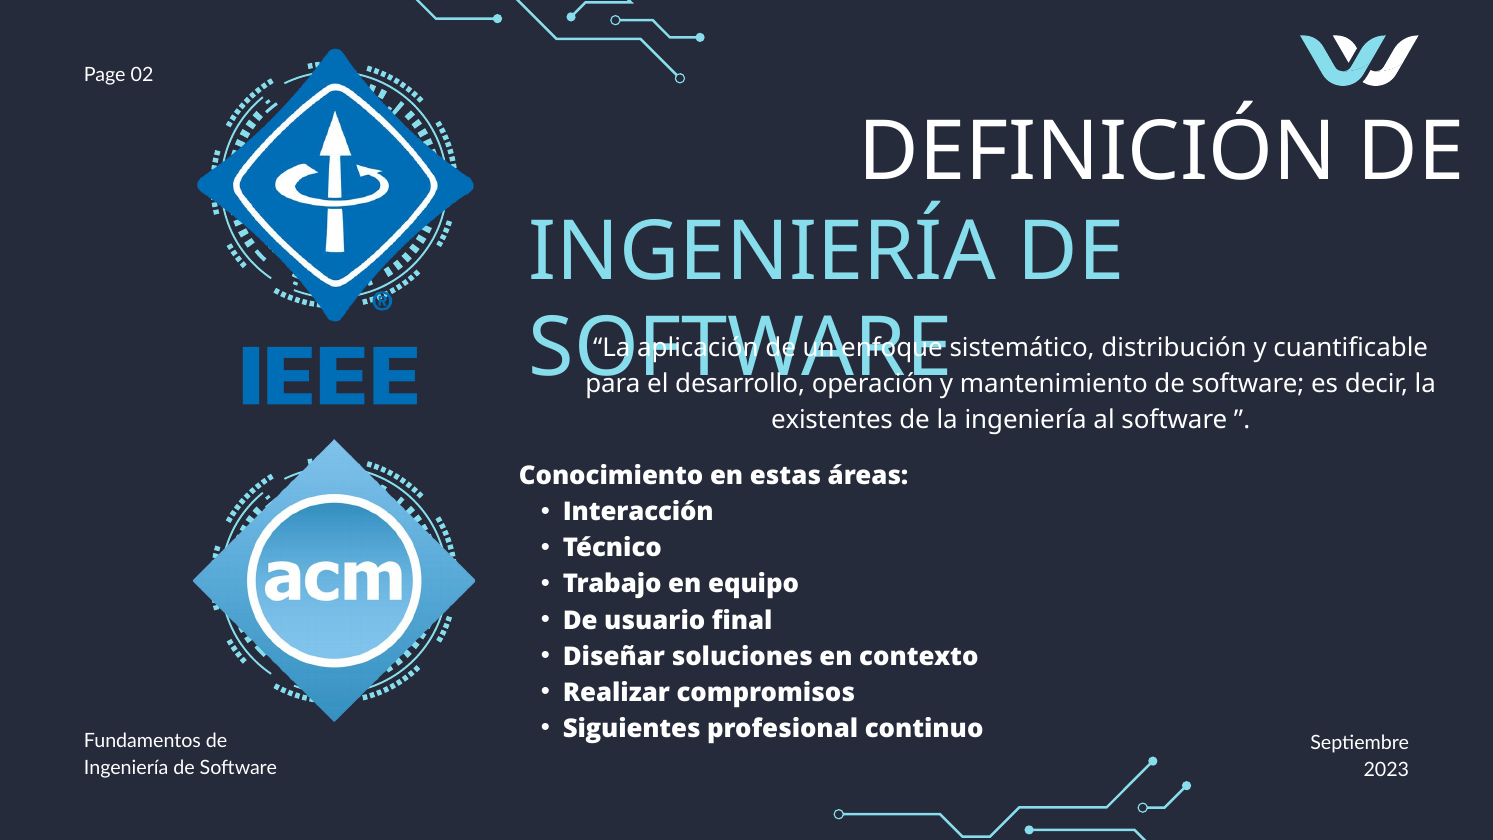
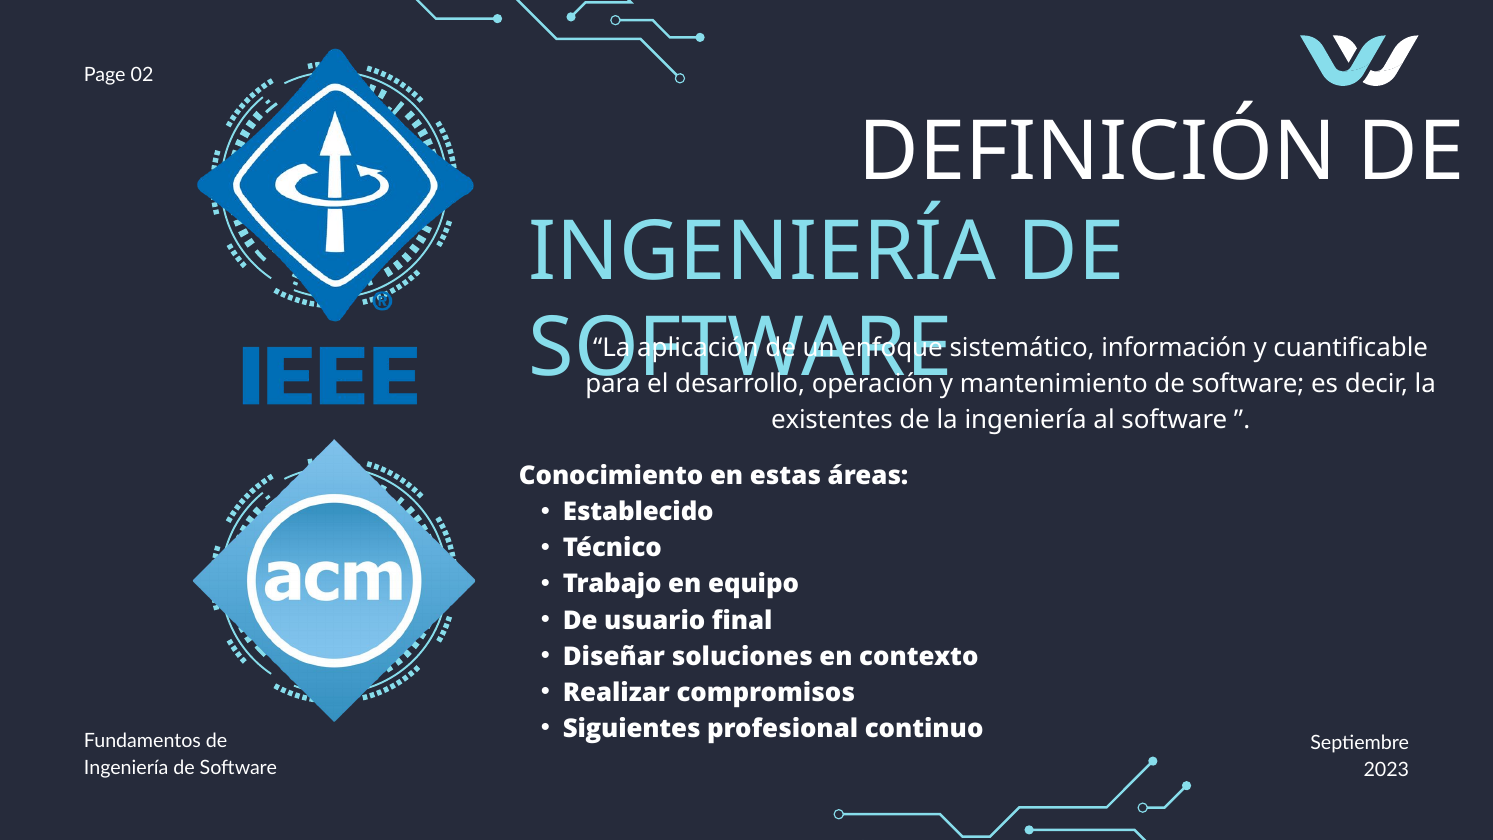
distribución: distribución -> información (1174, 348)
Interacción: Interacción -> Establecido (638, 512)
